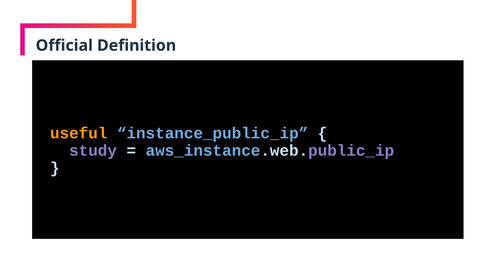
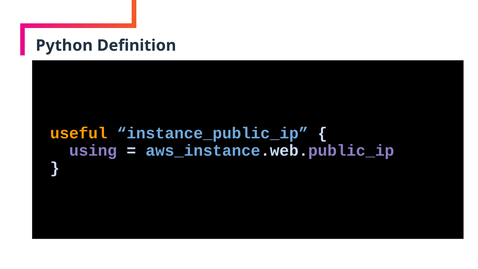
Official: Official -> Python (64, 45)
study: study -> using (93, 151)
